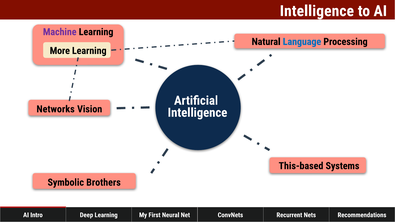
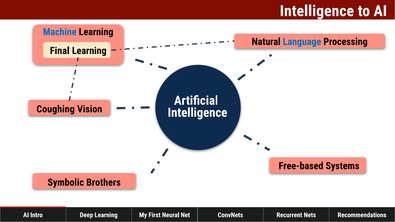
Machine colour: purple -> blue (60, 32)
More: More -> Final (60, 51)
Networks: Networks -> Coughing (56, 109)
This-based: This-based -> Free-based (301, 166)
